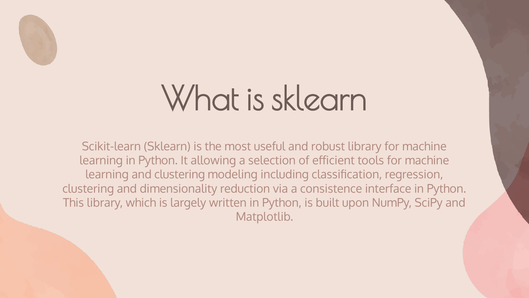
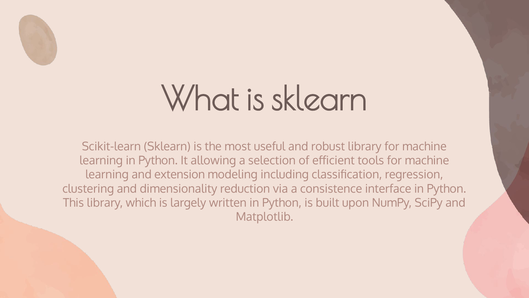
and clustering: clustering -> extension (180, 174)
